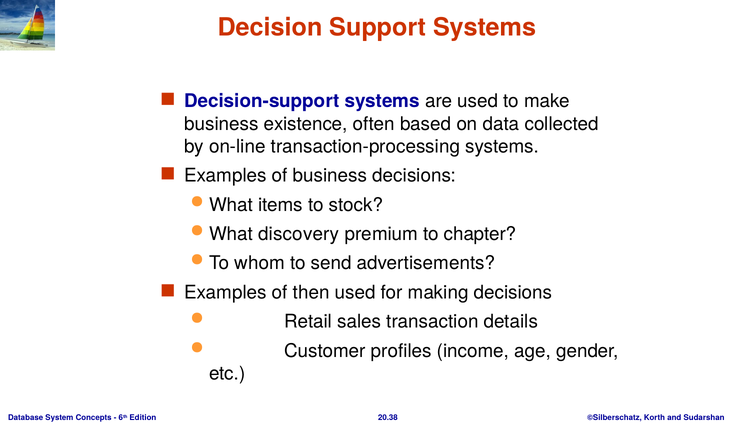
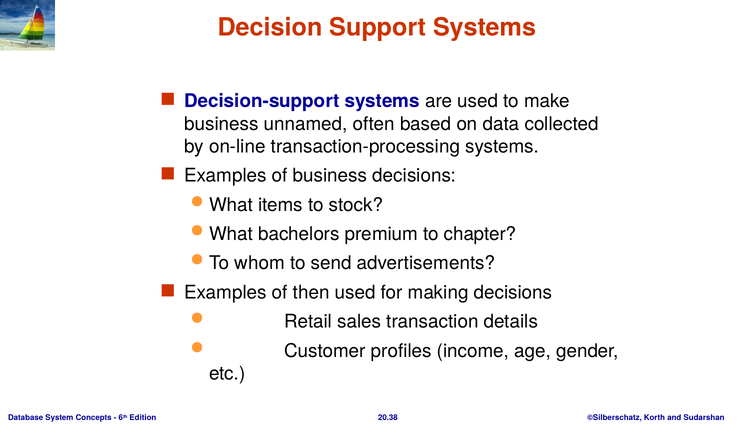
existence: existence -> unnamed (306, 124)
discovery: discovery -> bachelors (299, 234)
